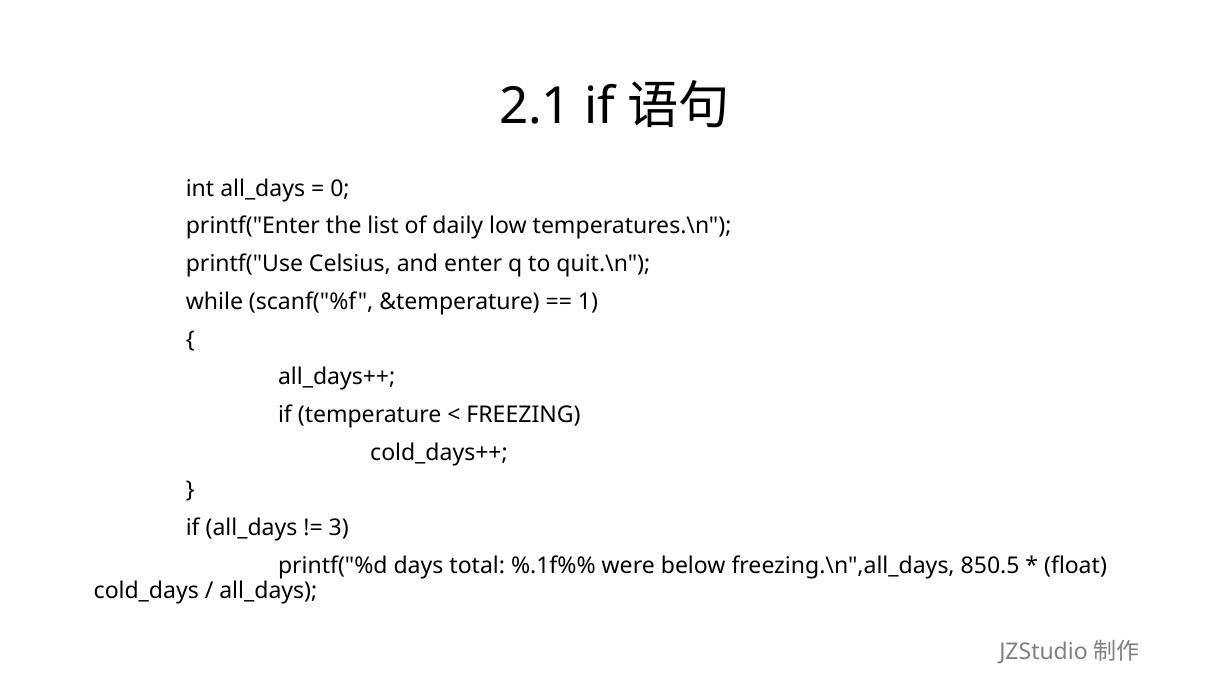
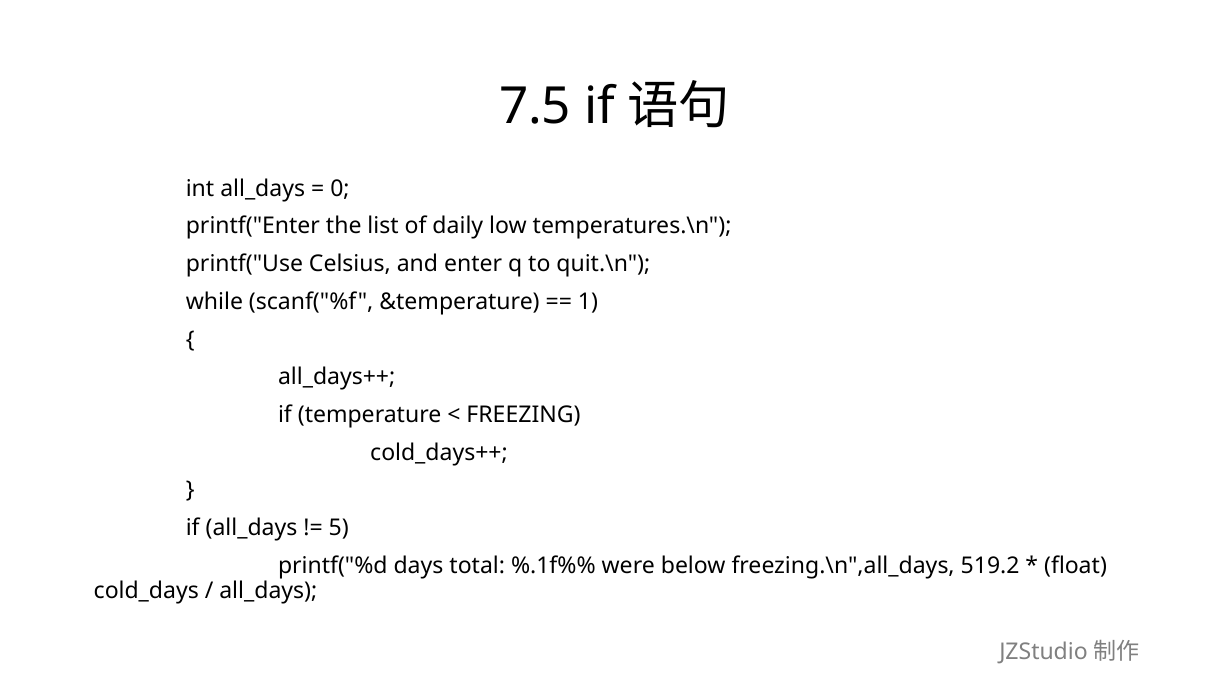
2.1: 2.1 -> 7.5 (535, 107)
3: 3 -> 5 (339, 528)
850.5: 850.5 -> 519.2 (990, 566)
